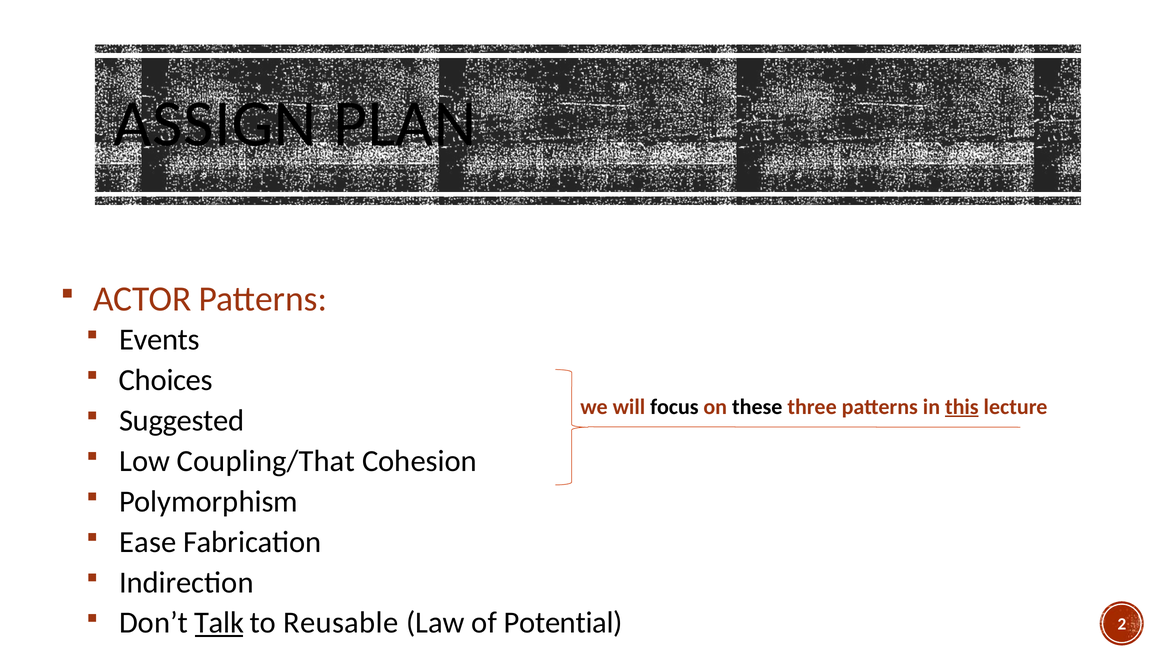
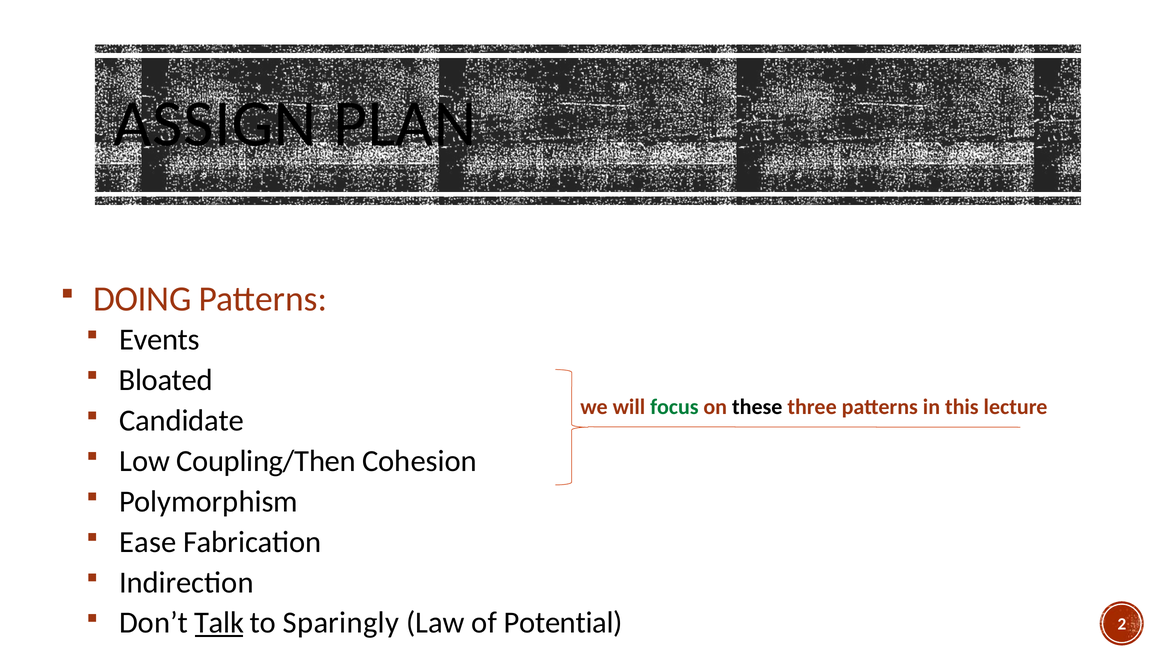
ACTOR: ACTOR -> DOING (142, 299)
Choices: Choices -> Bloated (166, 380)
focus colour: black -> green (674, 407)
this underline: present -> none (962, 407)
Suggested: Suggested -> Candidate (182, 420)
Coupling/That: Coupling/That -> Coupling/Then (266, 461)
Reusable: Reusable -> Sparingly (341, 622)
